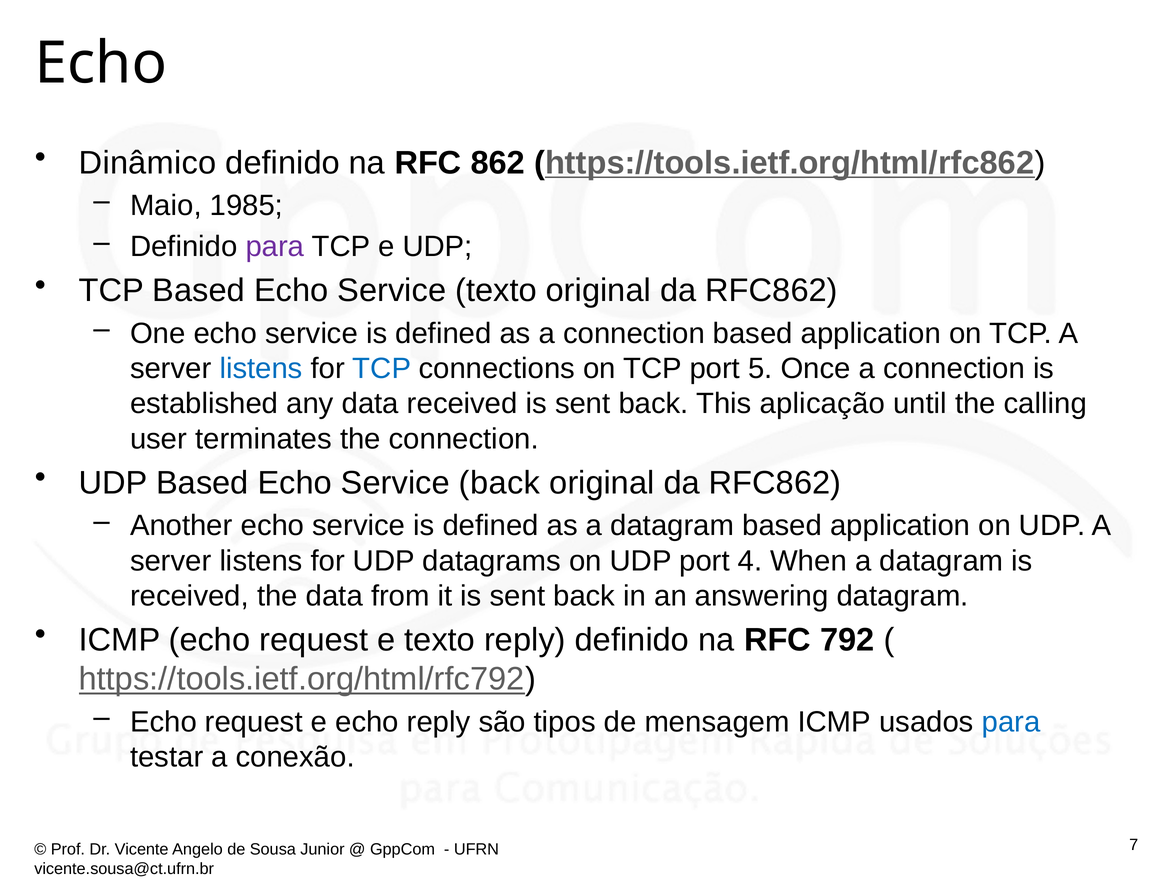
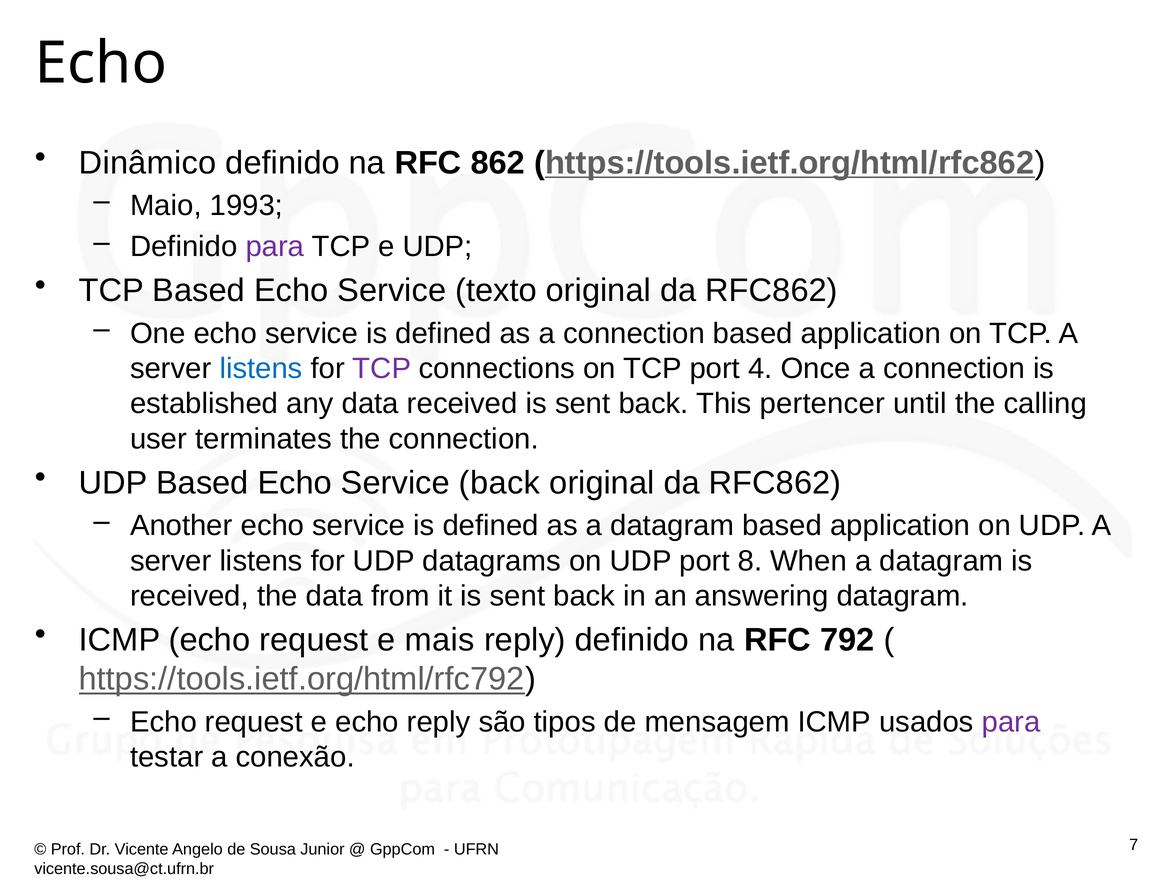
1985: 1985 -> 1993 (246, 206)
TCP colour: blue -> purple (382, 368)
5: 5 -> 4 (760, 368)
aplicação: aplicação -> pertencer (822, 404)
4: 4 -> 8 (750, 561)
e texto: texto -> mais (440, 640)
para colour: blue -> purple (1011, 722)
